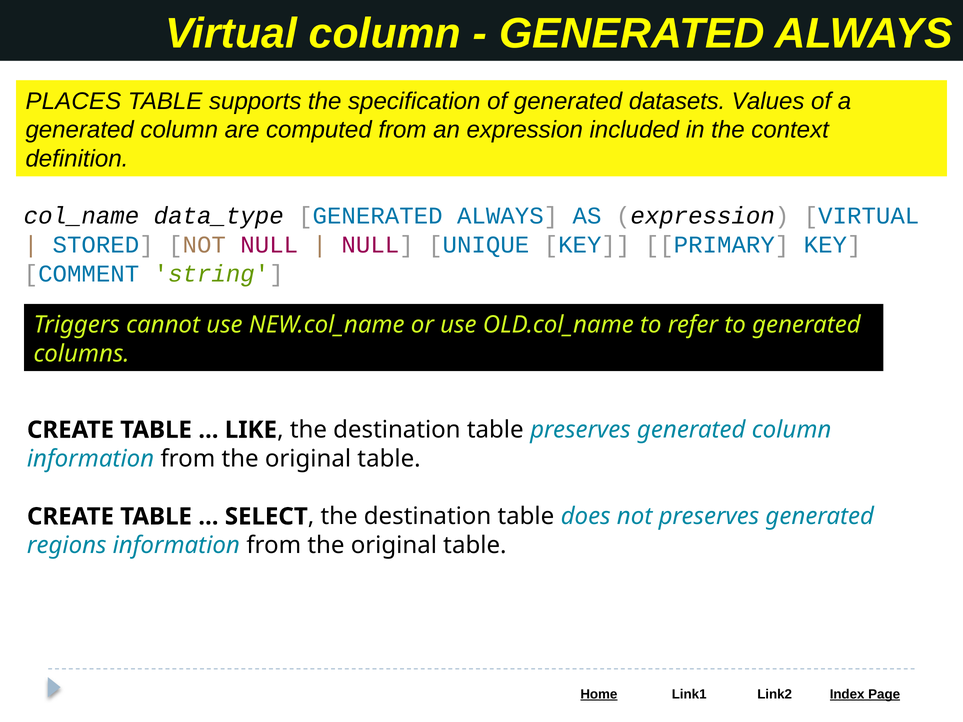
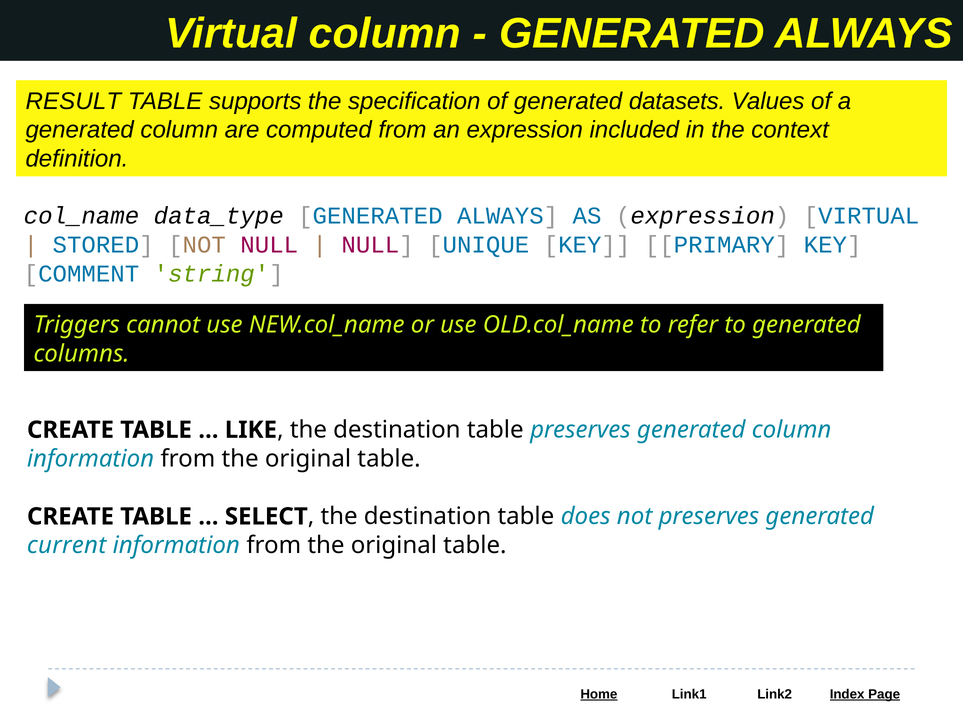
PLACES: PLACES -> RESULT (73, 101)
regions: regions -> current (67, 546)
